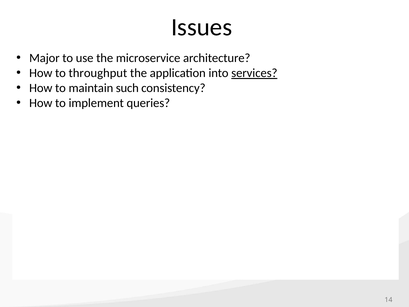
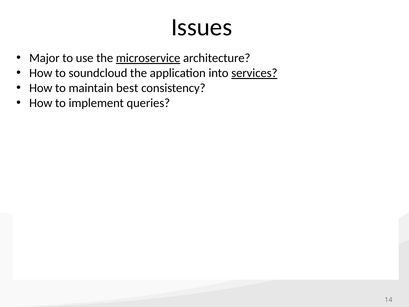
microservice underline: none -> present (148, 58)
throughput: throughput -> soundcloud (98, 73)
such: such -> best (127, 88)
